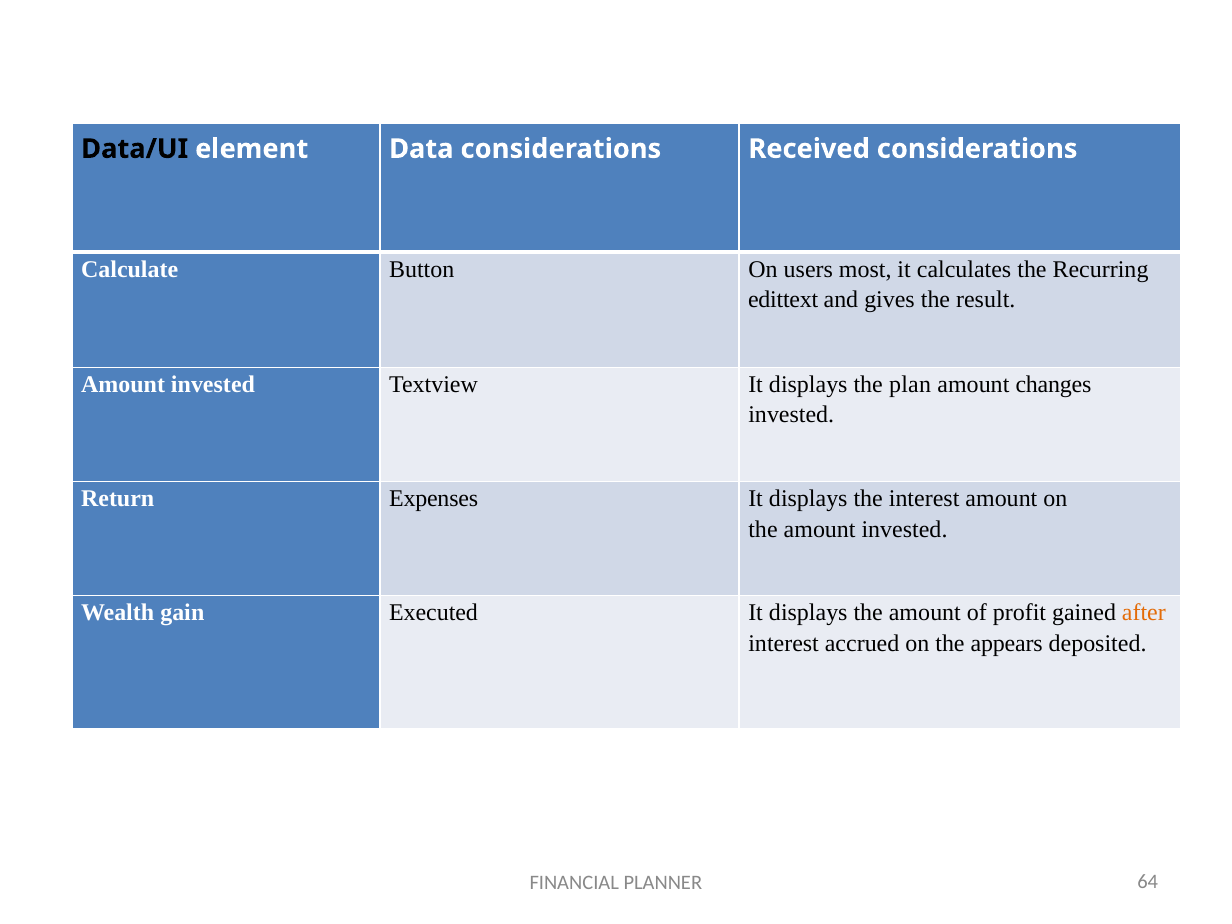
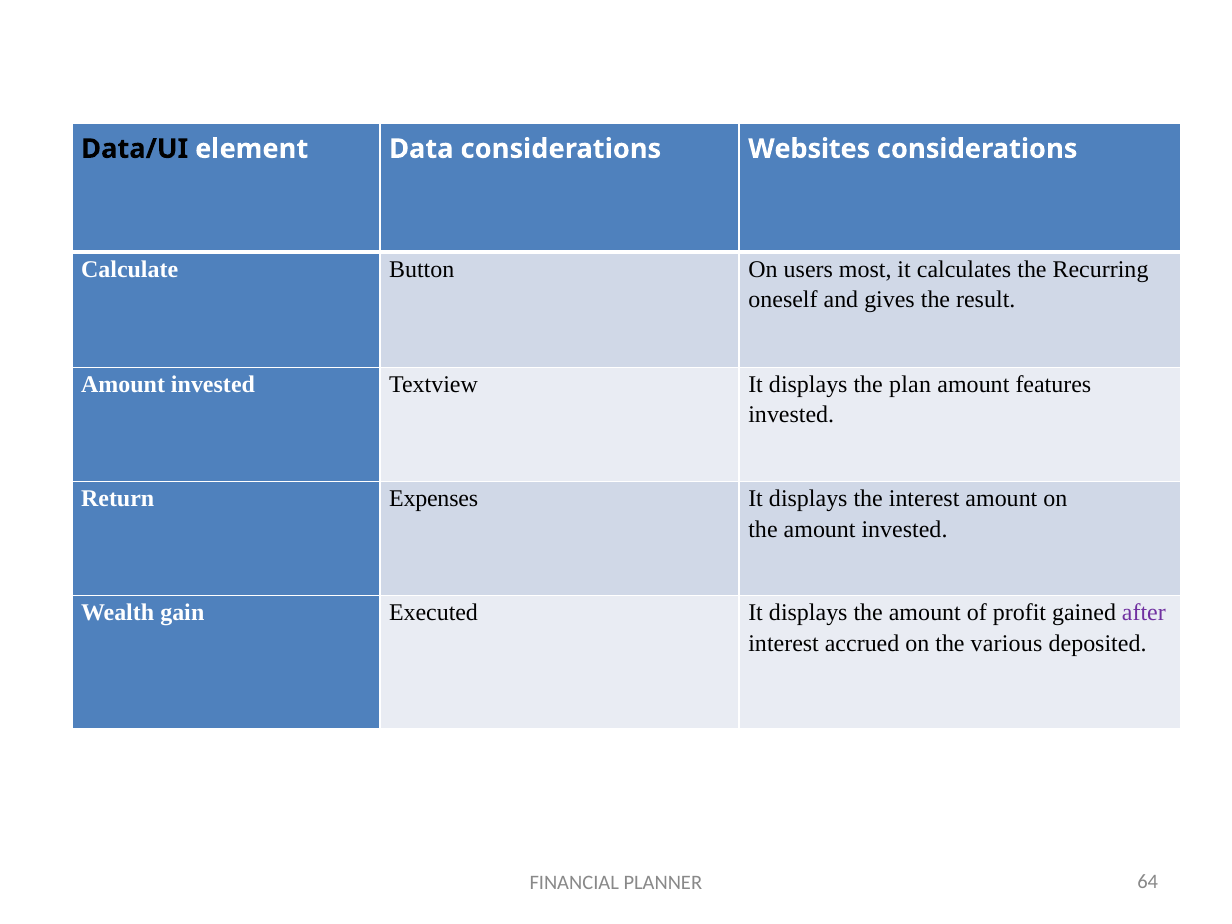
Received: Received -> Websites (809, 149)
edittext: edittext -> oneself (783, 300)
changes: changes -> features (1053, 385)
after colour: orange -> purple (1144, 613)
appears: appears -> various (1006, 643)
